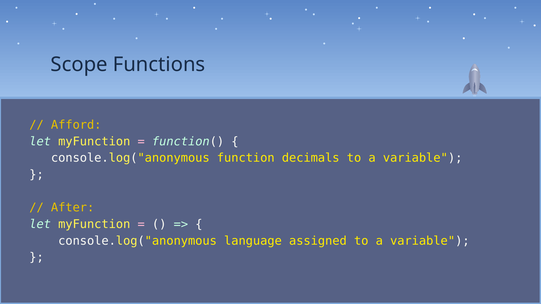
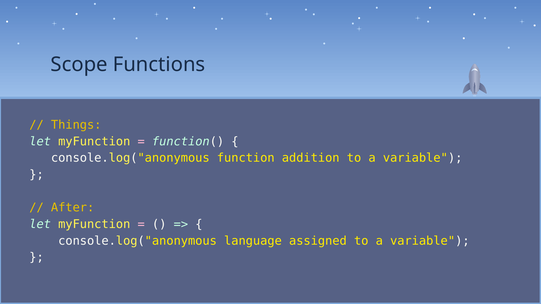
Afford: Afford -> Things (76, 125)
decimals: decimals -> addition (311, 158)
